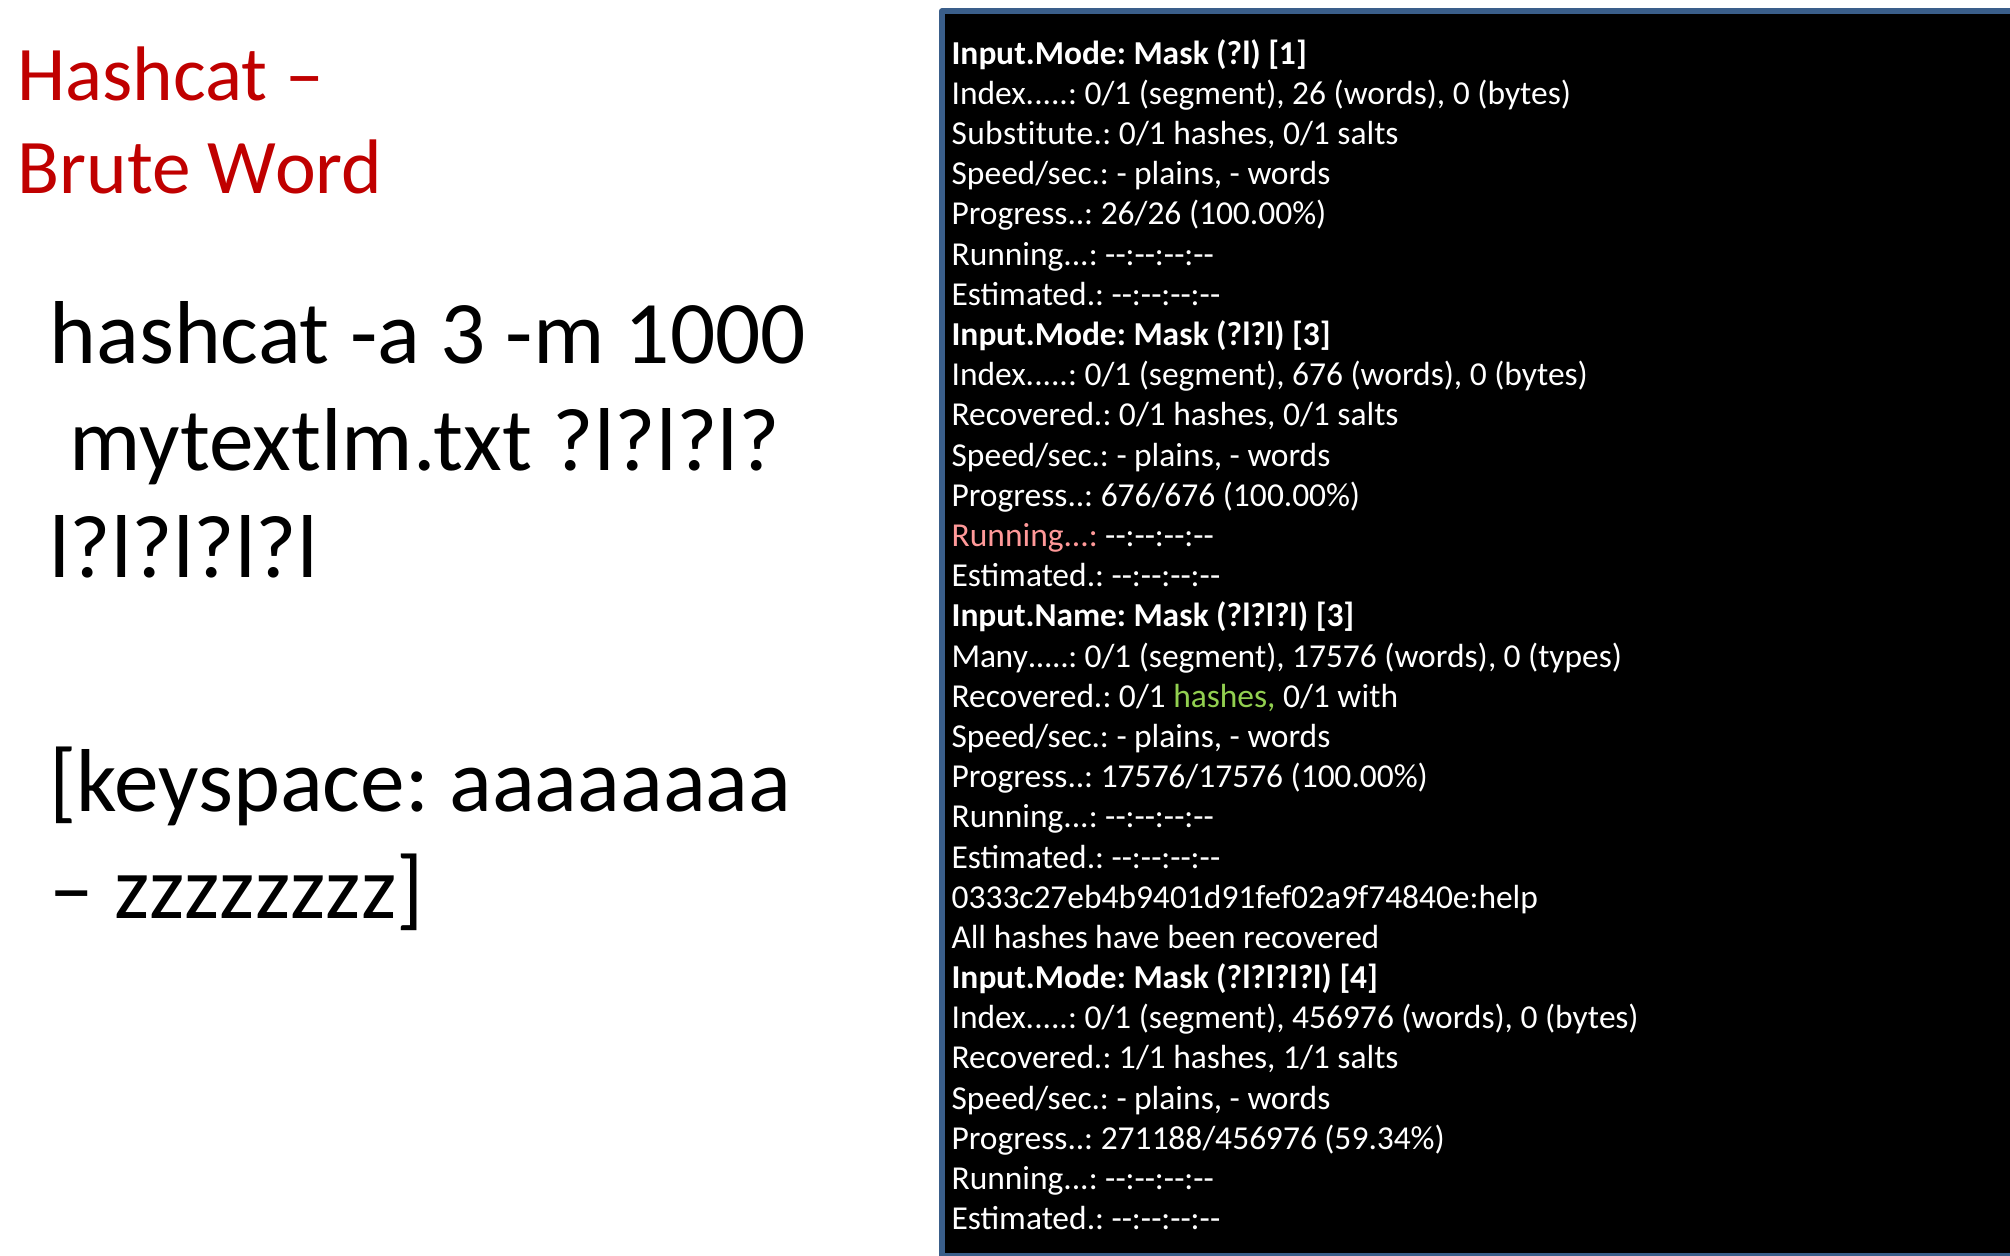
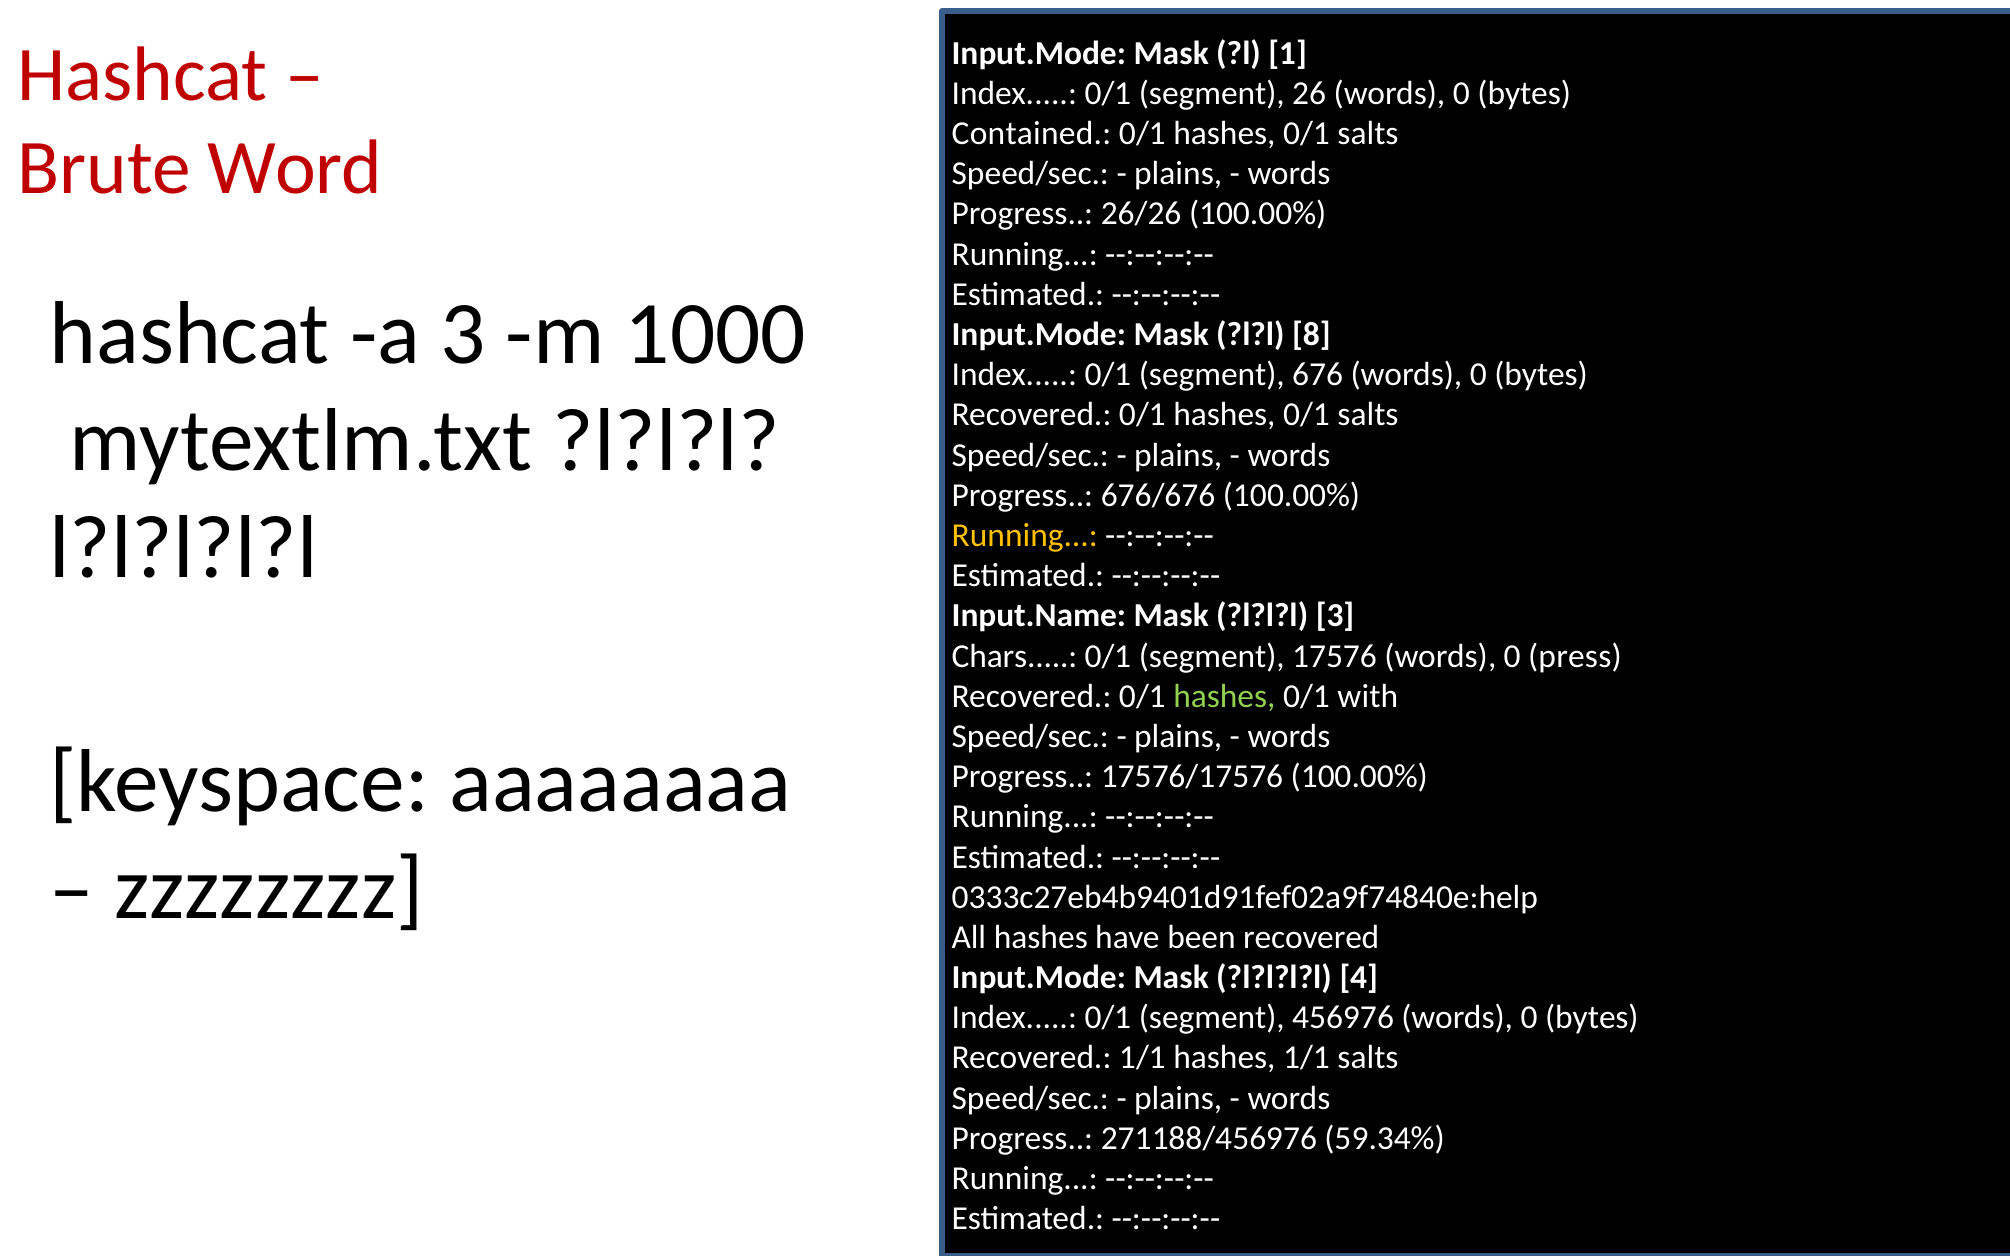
Substitute: Substitute -> Contained (1032, 134)
?l?l 3: 3 -> 8 (1311, 335)
Running colour: pink -> yellow (1025, 536)
Many: Many -> Chars (1014, 656)
types: types -> press (1575, 656)
